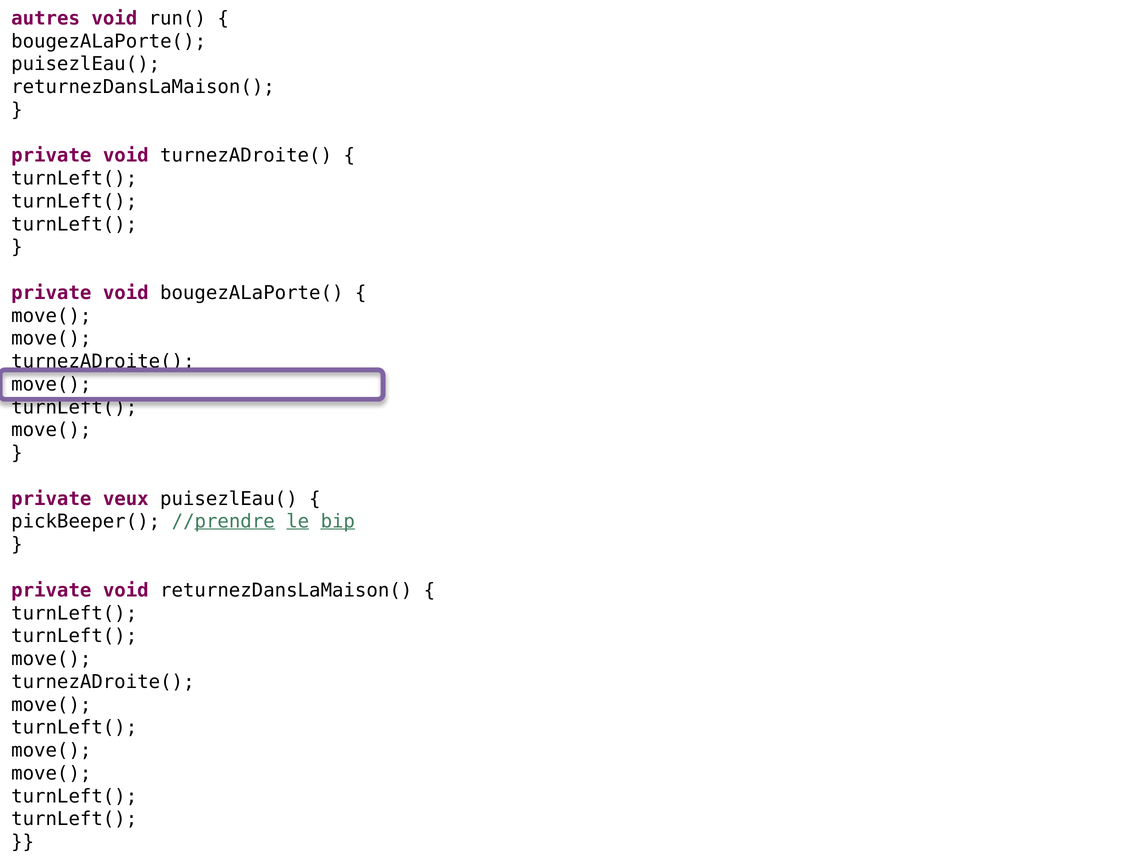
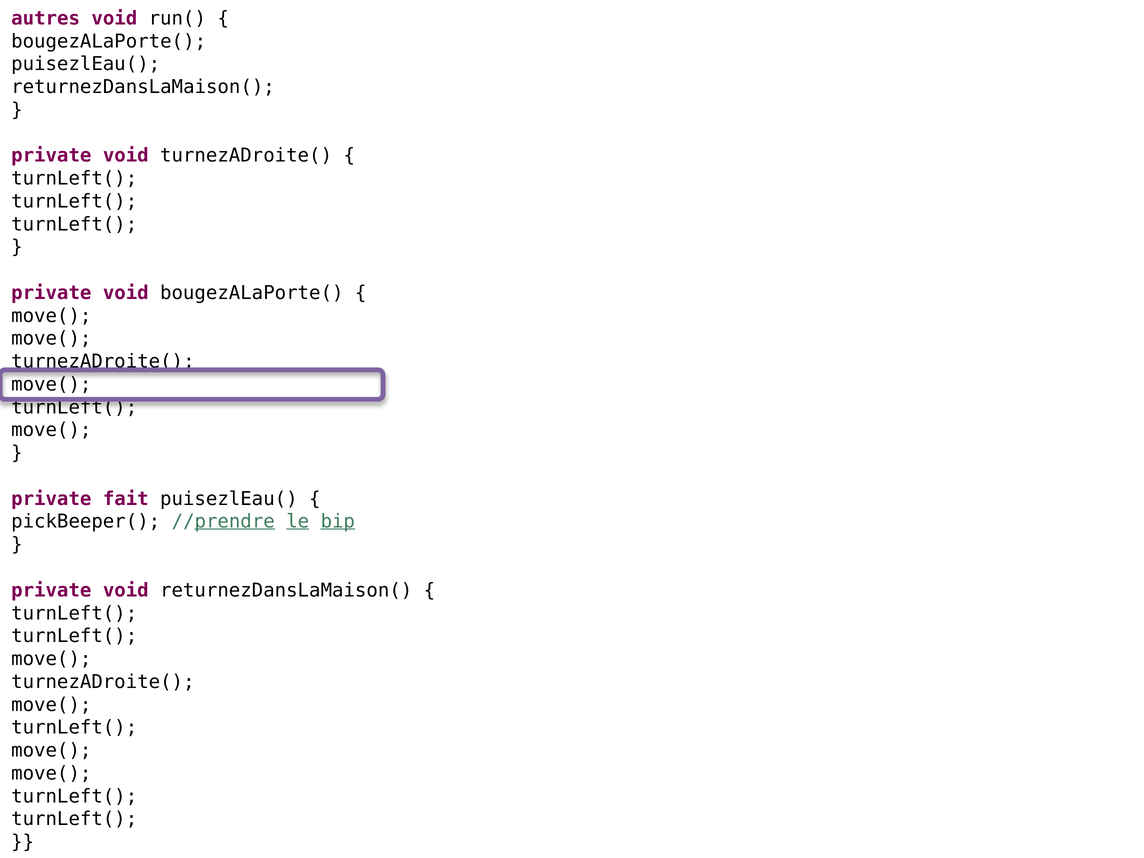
veux: veux -> fait (126, 499)
